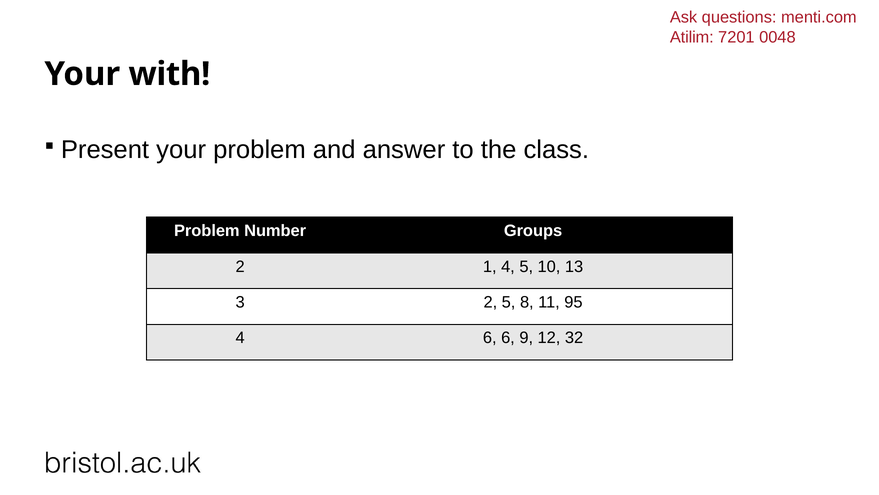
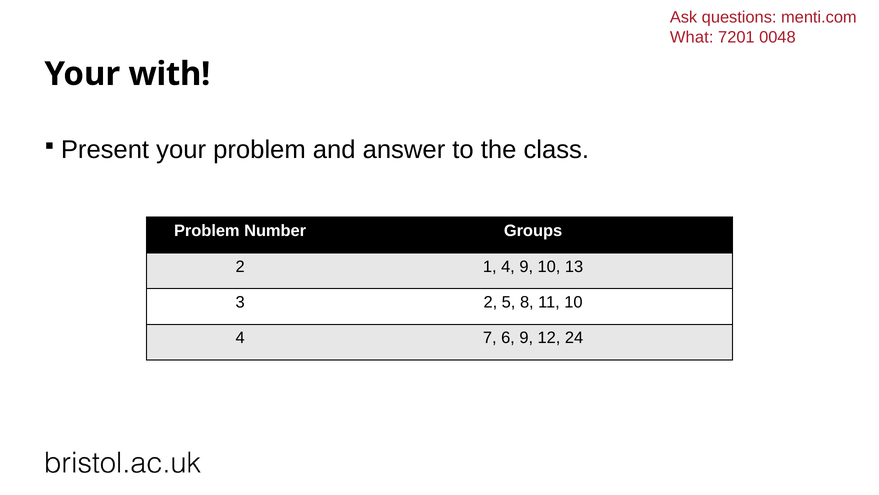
Atilim: Atilim -> What (692, 37)
4 5: 5 -> 9 (526, 266)
11 95: 95 -> 10 (574, 302)
4 6: 6 -> 7 (490, 338)
32: 32 -> 24 (574, 338)
